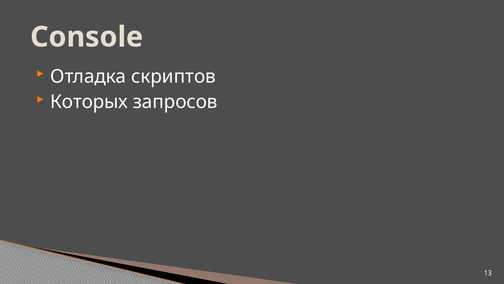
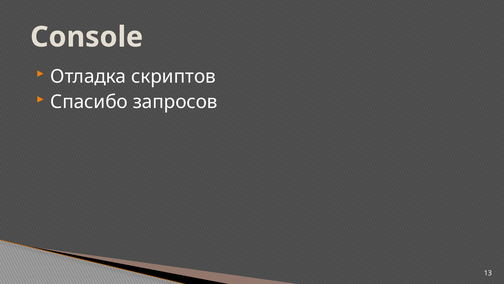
Которых: Которых -> Спасибо (89, 102)
